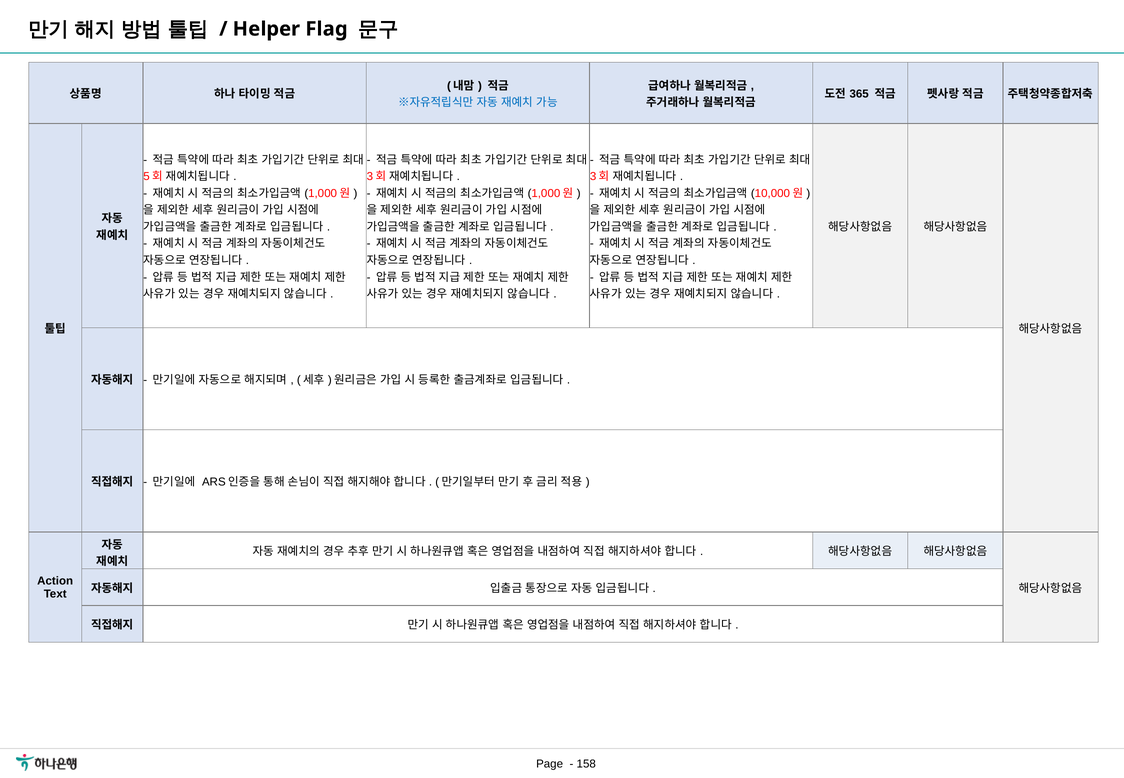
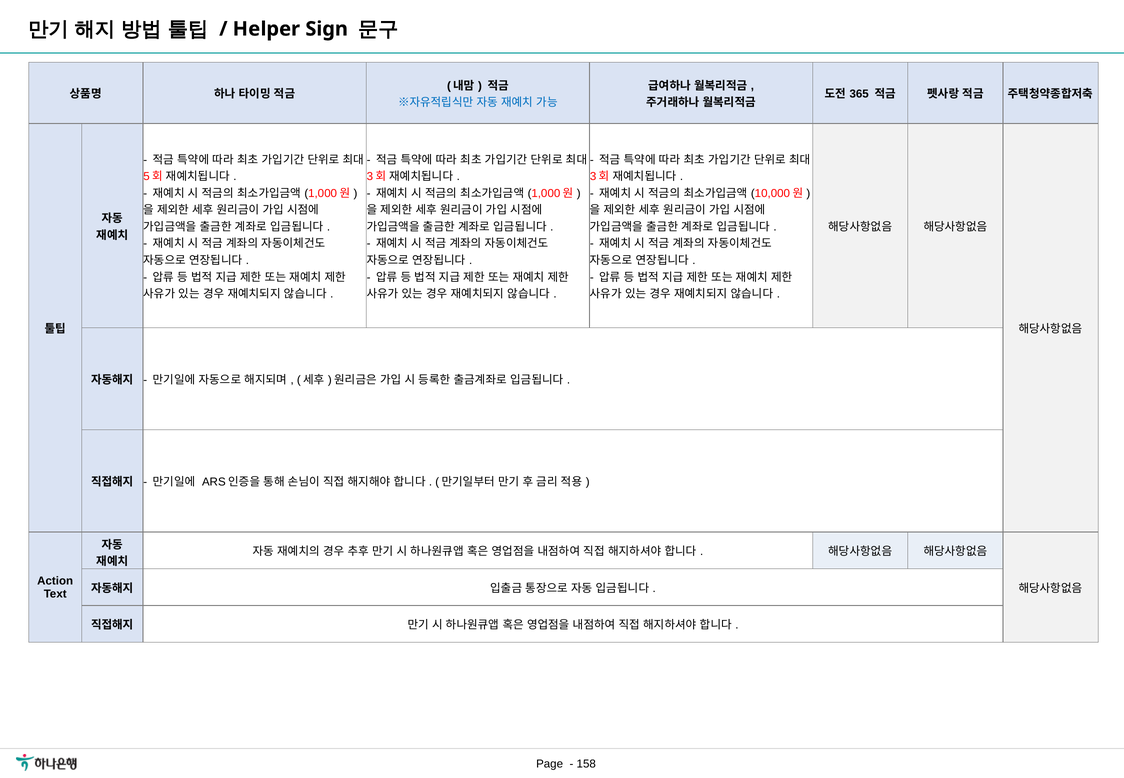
Flag: Flag -> Sign (327, 29)
